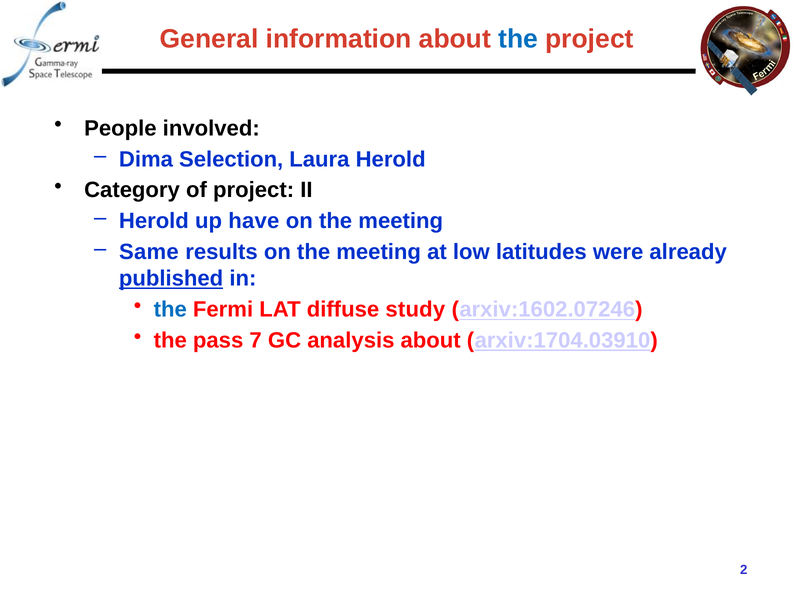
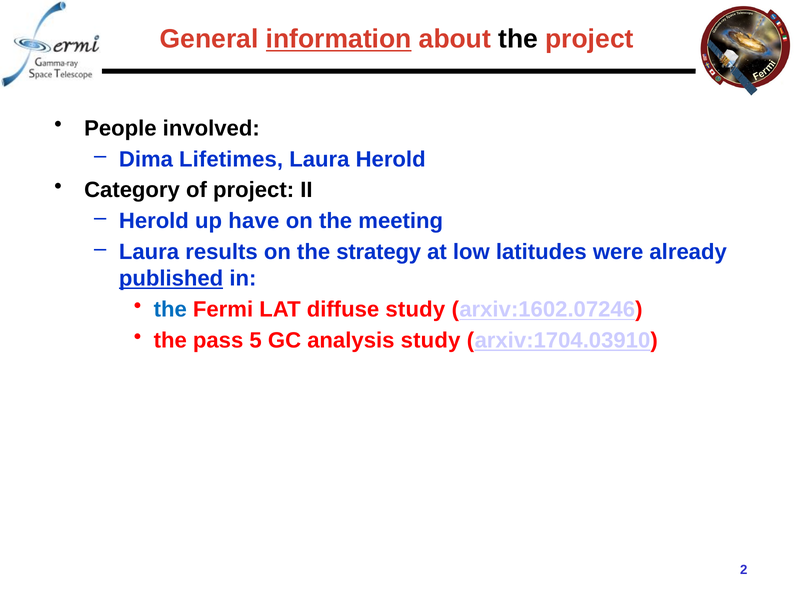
information underline: none -> present (339, 39)
the colour: blue -> black (518, 39)
Selection: Selection -> Lifetimes (231, 159)
Same: Same -> Laura (149, 252)
results on the meeting: meeting -> strategy (379, 252)
7: 7 -> 5 (256, 340)
analysis about: about -> study (431, 340)
